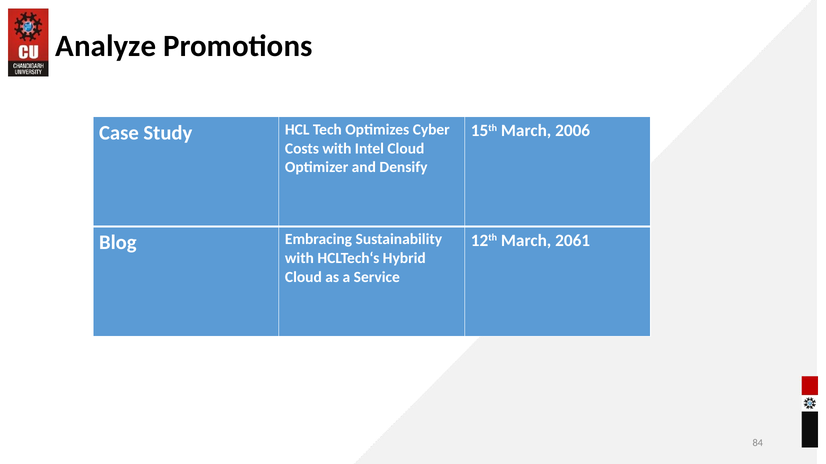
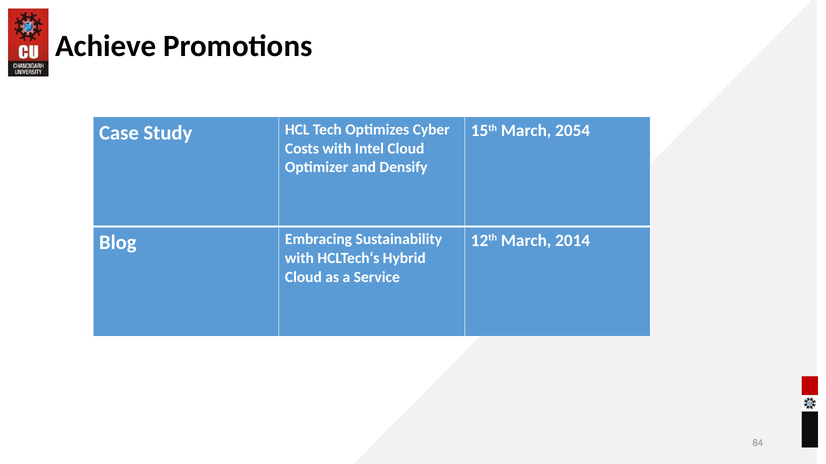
Analyze: Analyze -> Achieve (106, 46)
2006: 2006 -> 2054 (573, 131)
2061: 2061 -> 2014 (573, 241)
